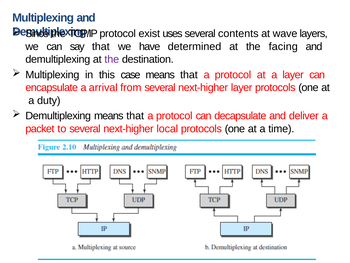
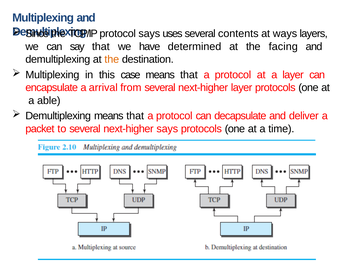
protocol exist: exist -> says (149, 34)
wave: wave -> ways (285, 34)
the colour: purple -> orange (112, 59)
duty: duty -> able (49, 100)
next-higher local: local -> says (167, 129)
